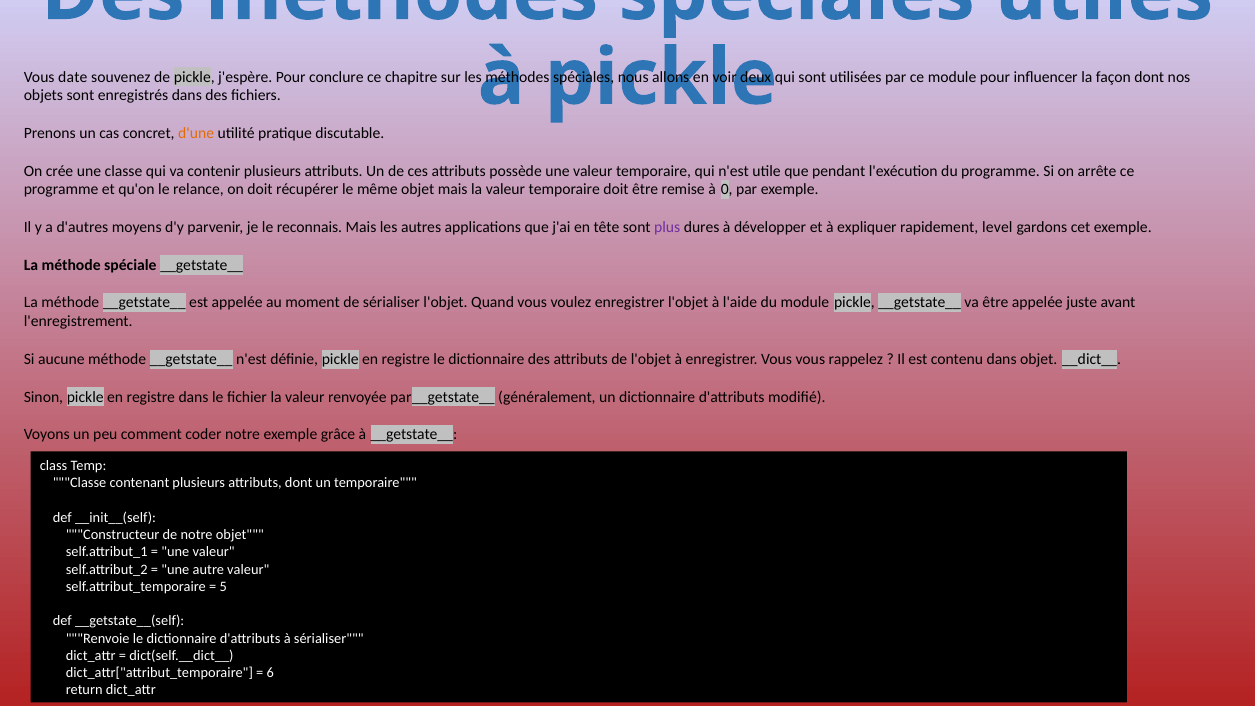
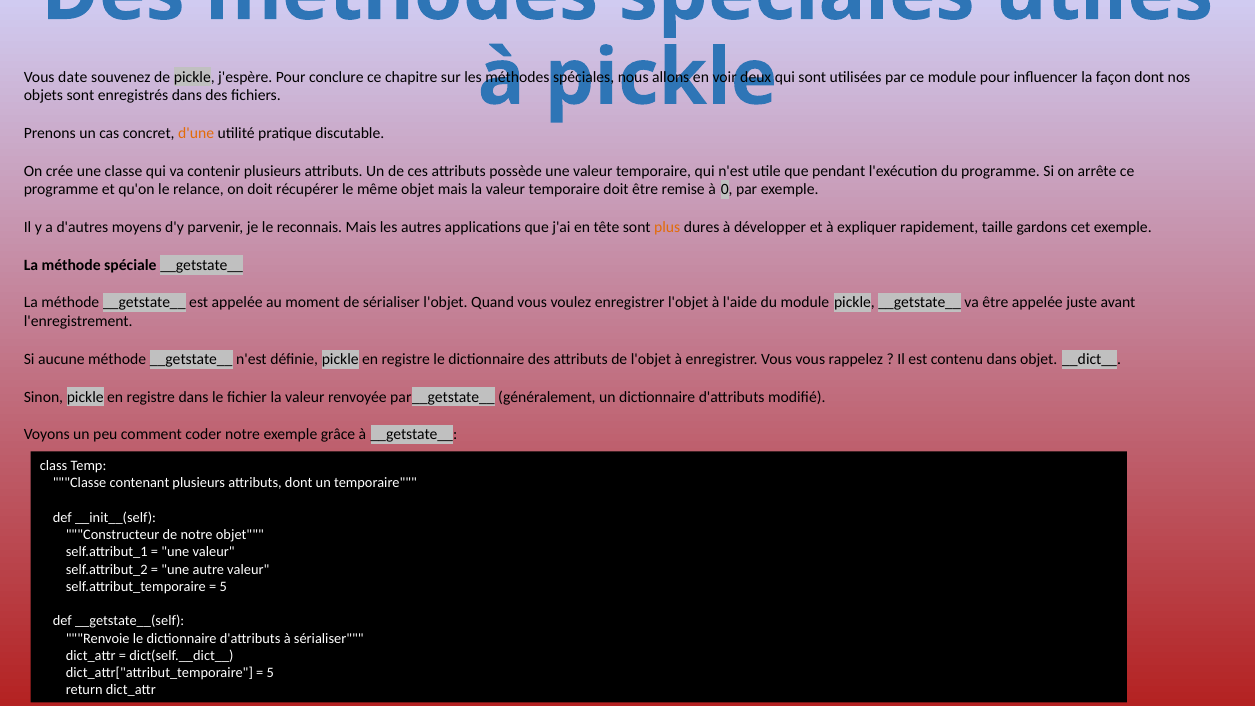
plus colour: purple -> orange (667, 227)
level: level -> taille (997, 227)
6: 6 -> 5 (270, 673)
